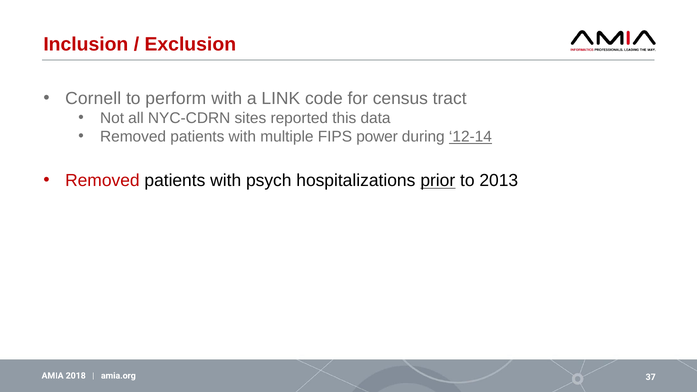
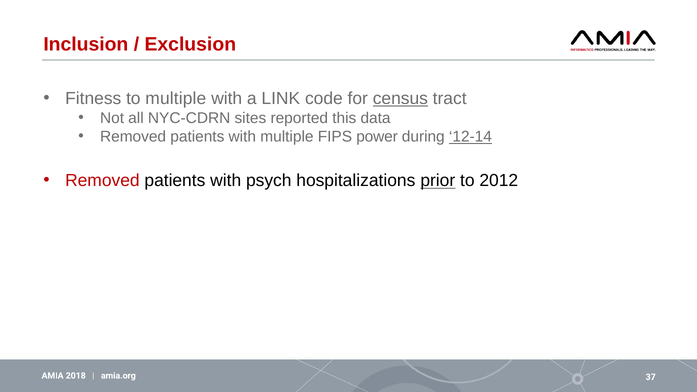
Cornell: Cornell -> Fitness (93, 99)
to perform: perform -> multiple (176, 99)
census underline: none -> present (400, 99)
2013: 2013 -> 2012 (499, 181)
